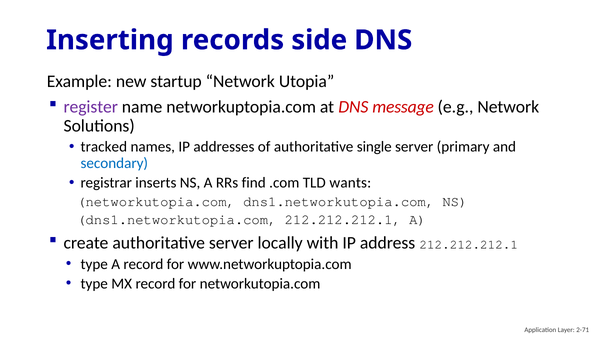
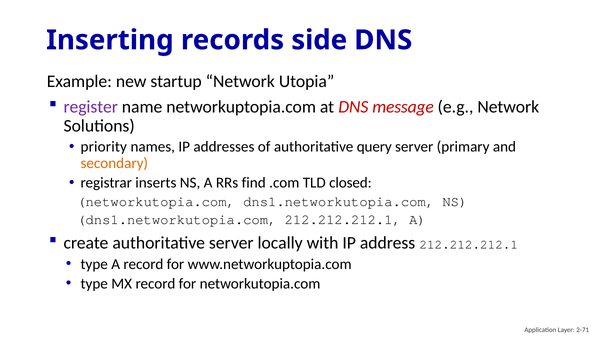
tracked: tracked -> priority (104, 147)
single: single -> query (374, 147)
secondary colour: blue -> orange (114, 163)
wants: wants -> closed (350, 182)
